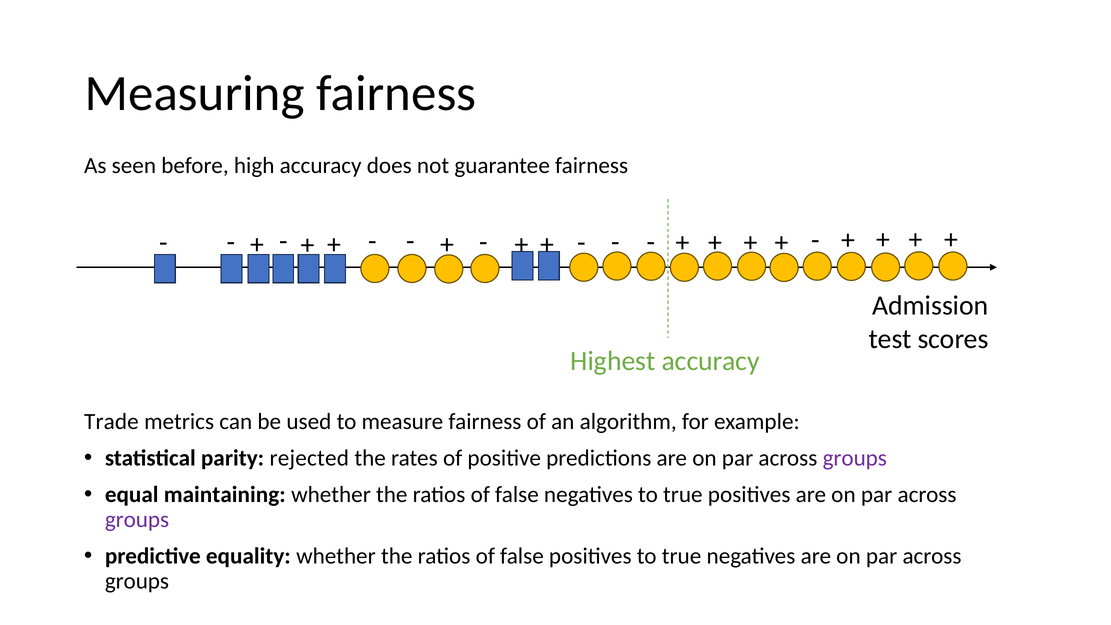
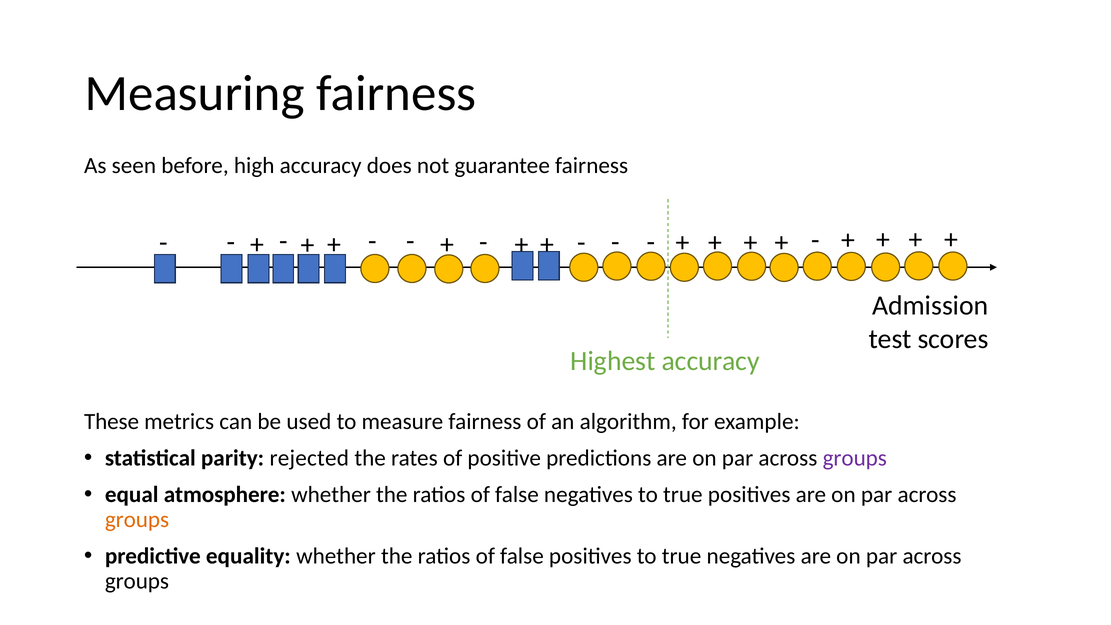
Trade: Trade -> These (112, 421)
maintaining: maintaining -> atmosphere (225, 495)
groups colour: purple -> orange (137, 520)
